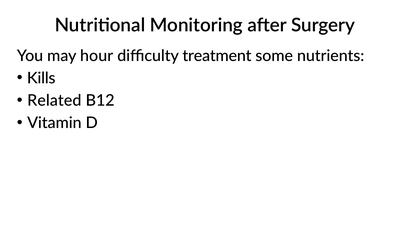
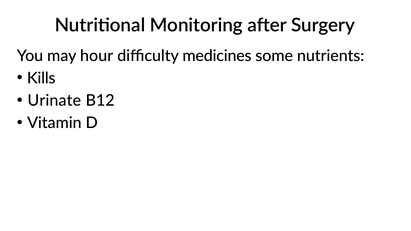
treatment: treatment -> medicines (217, 56)
Related: Related -> Urinate (54, 101)
